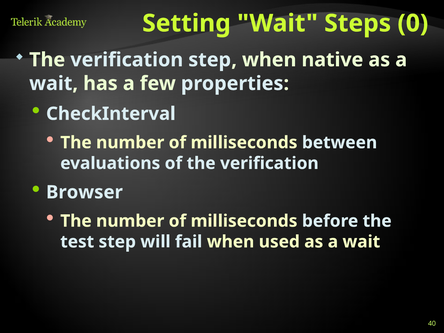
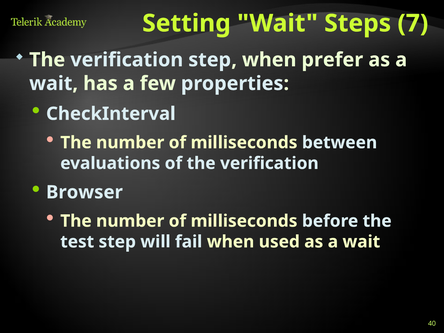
0: 0 -> 7 (413, 23)
native: native -> prefer (332, 60)
